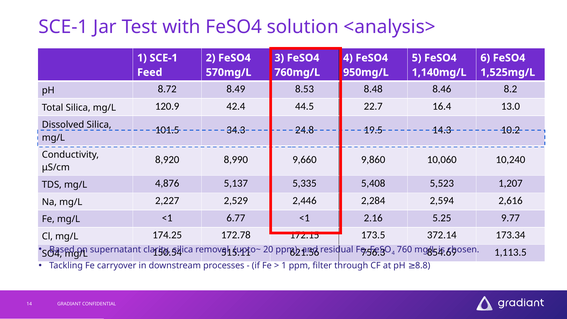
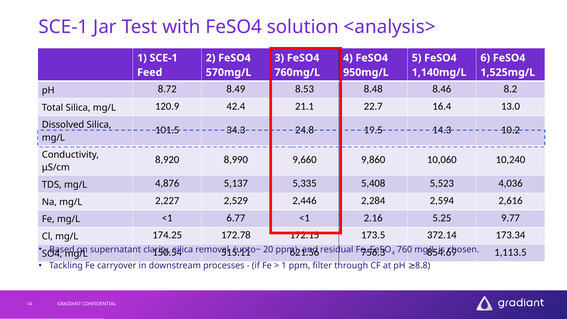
44.5: 44.5 -> 21.1 (305, 106)
1,207: 1,207 -> 4,036 (510, 183)
